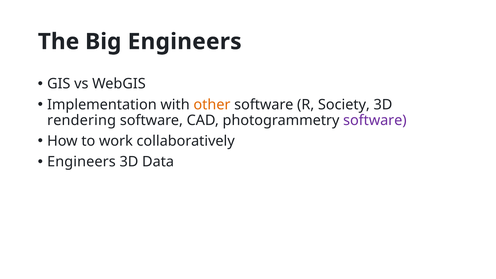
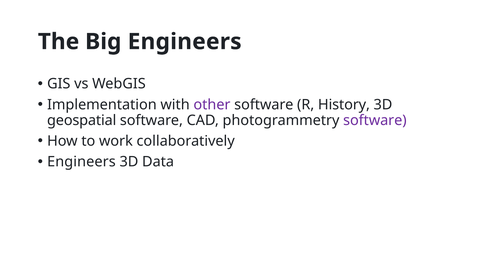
other colour: orange -> purple (212, 105)
Society: Society -> History (344, 105)
rendering: rendering -> geospatial (82, 120)
